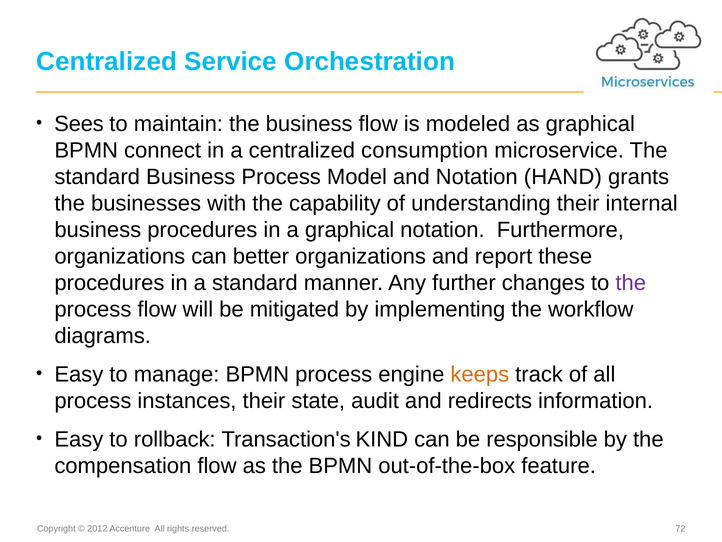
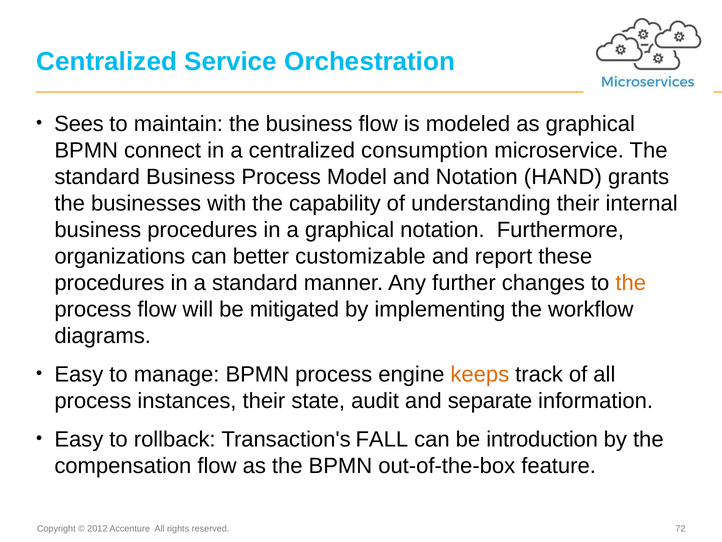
better organizations: organizations -> customizable (360, 256)
the colour: purple -> orange (631, 283)
redirects: redirects -> separate (490, 400)
KIND: KIND -> FALL (382, 439)
responsible: responsible -> introduction (542, 439)
